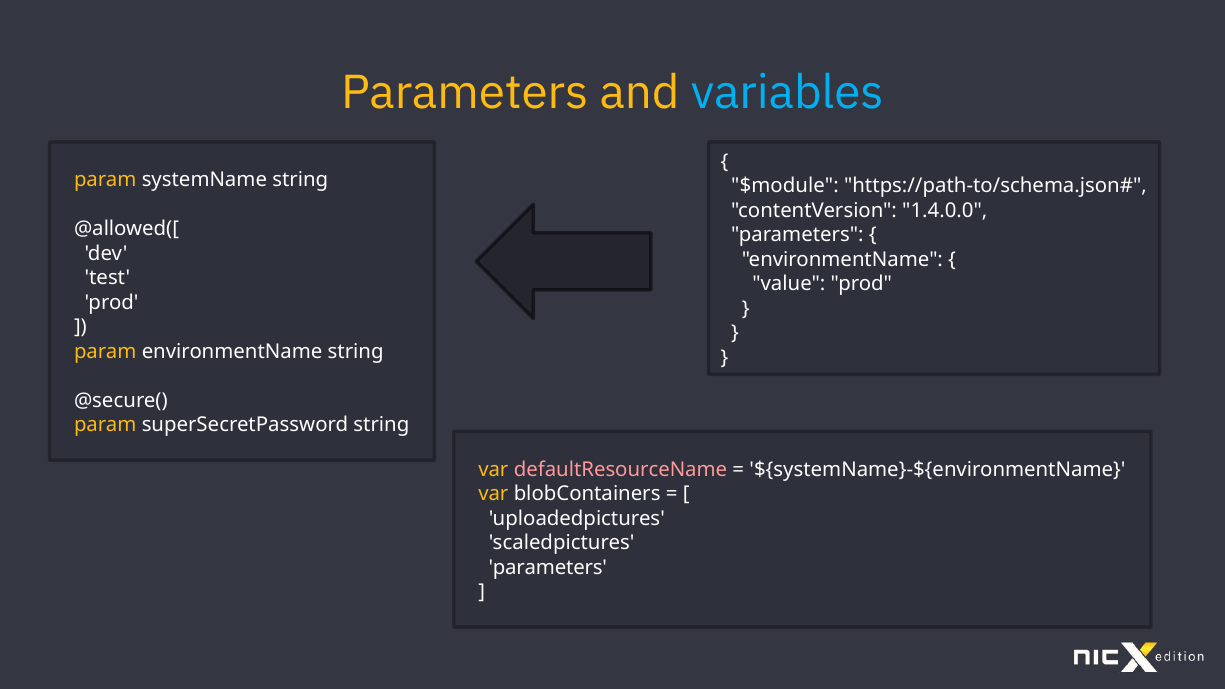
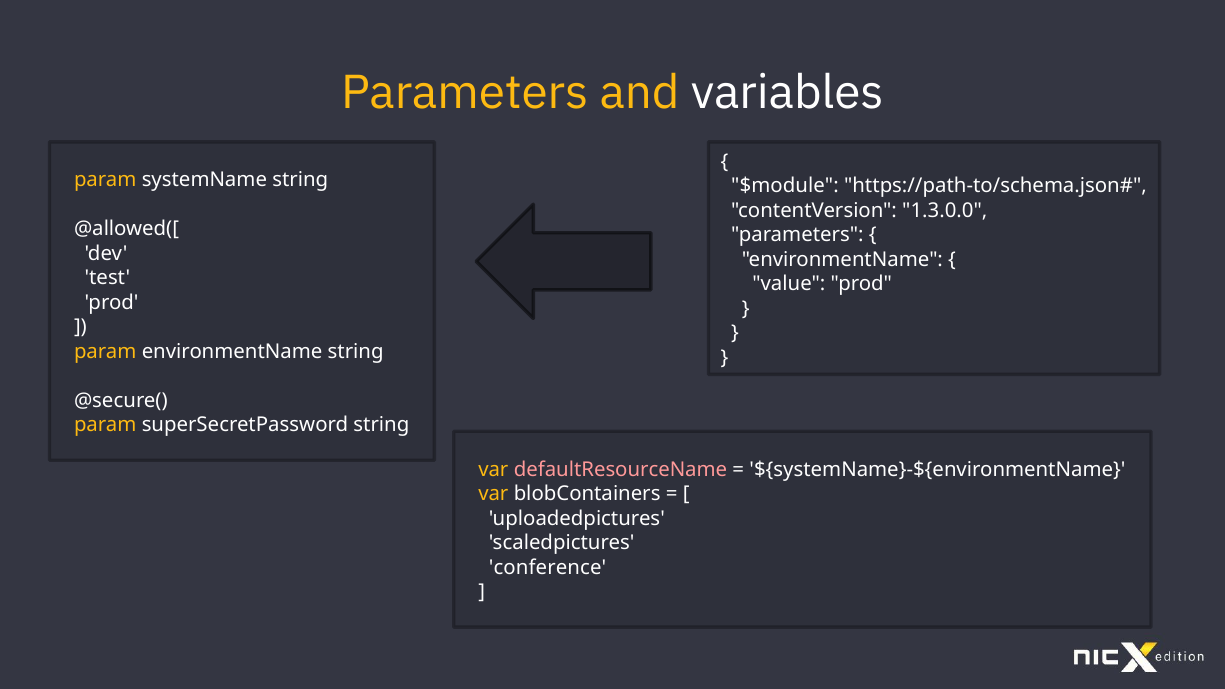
variables colour: light blue -> white (787, 92)
1.4.0.0: 1.4.0.0 -> 1.3.0.0 (945, 211)
parameters: parameters -> conference (548, 567)
